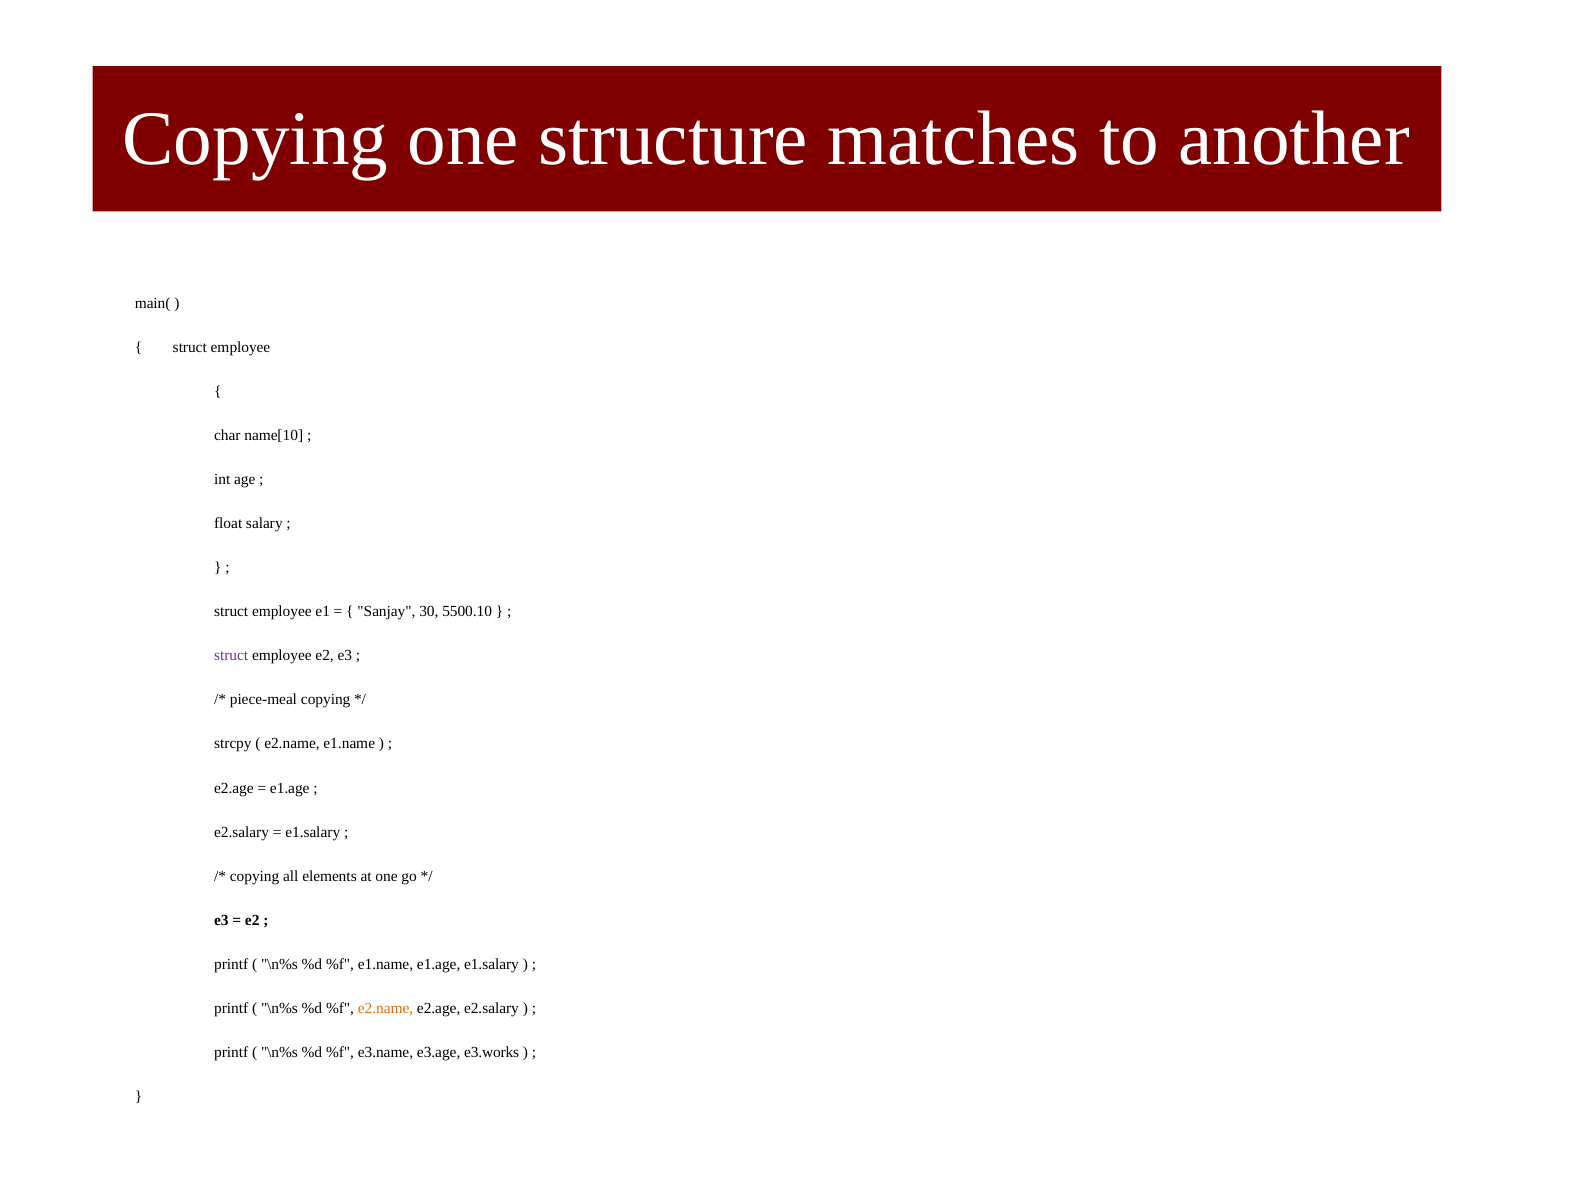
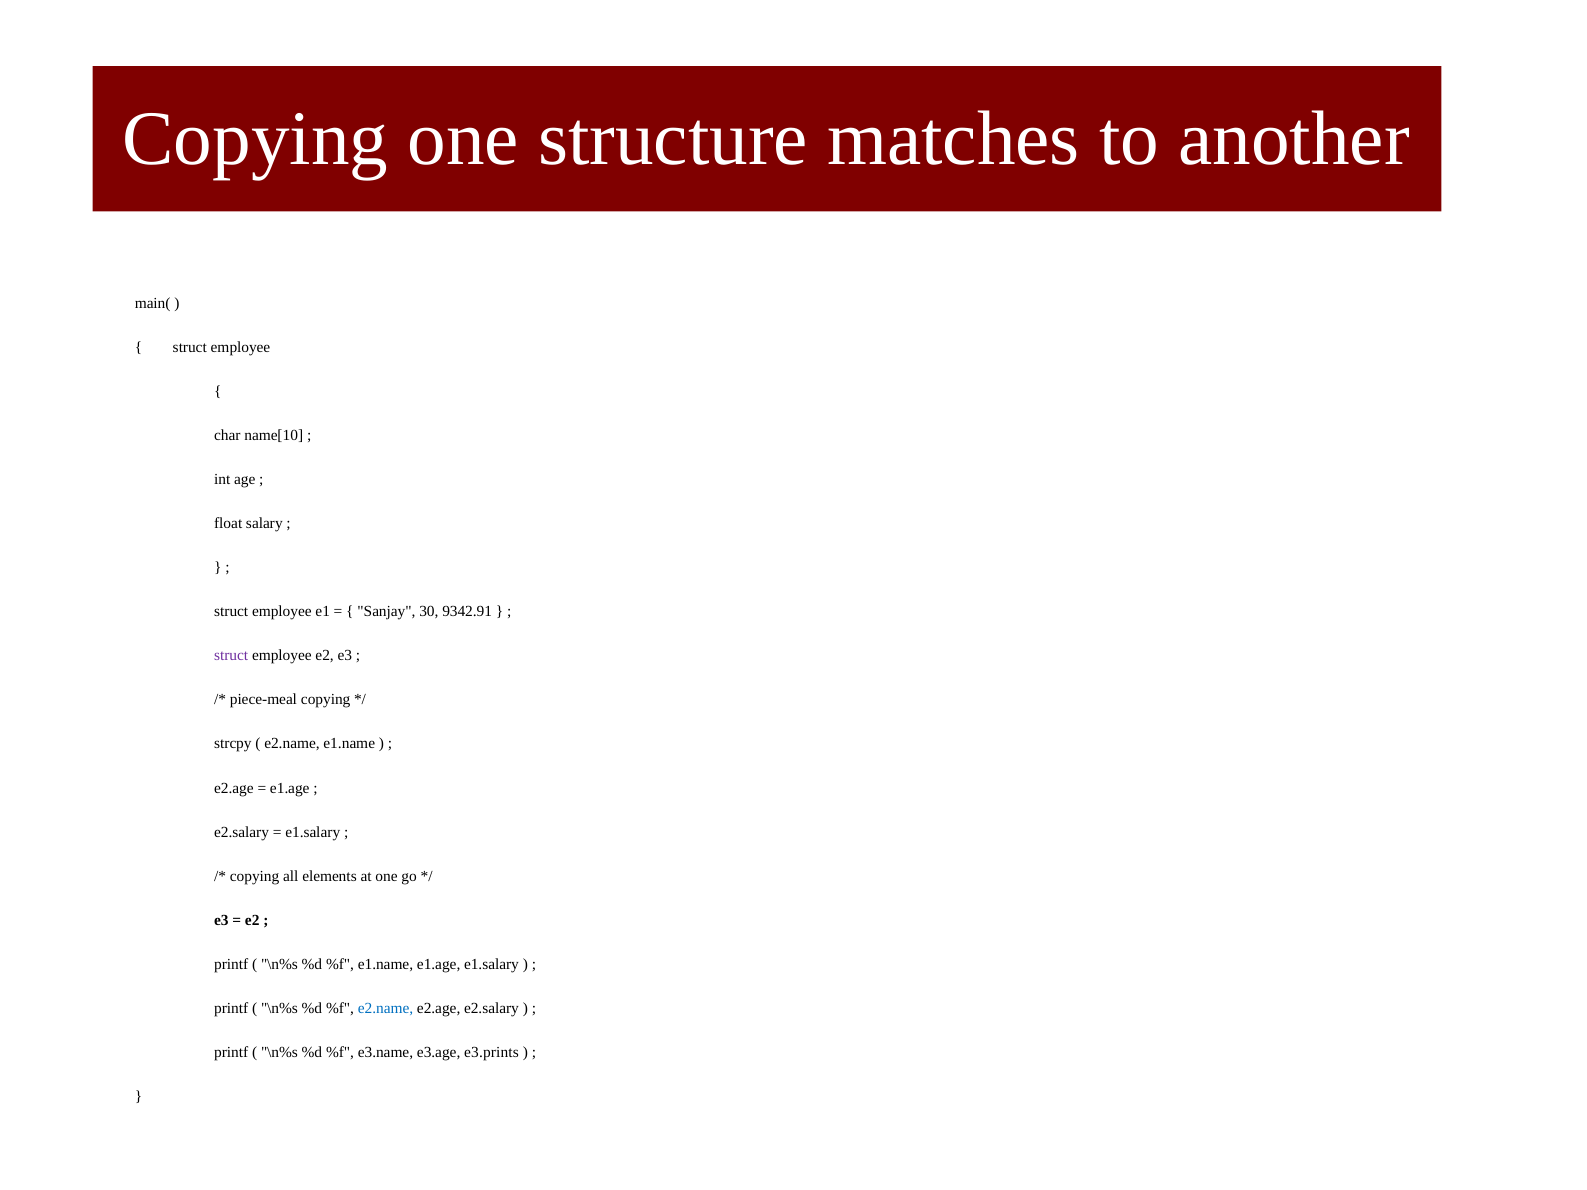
5500.10: 5500.10 -> 9342.91 (467, 612)
e2.name colour: orange -> blue (385, 1008)
e3.works: e3.works -> e3.prints (492, 1052)
